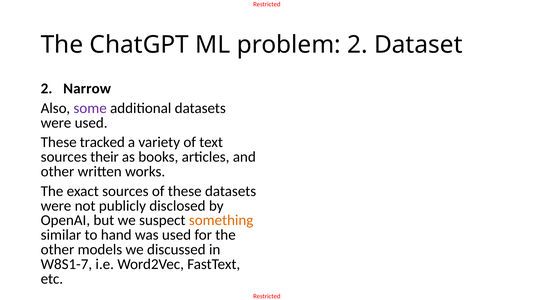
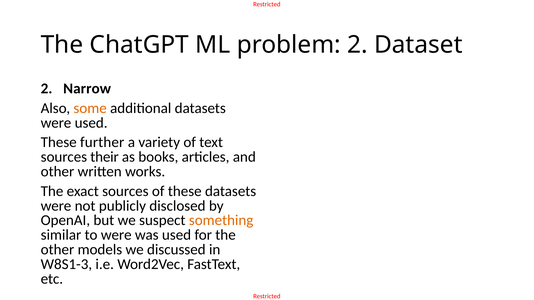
some colour: purple -> orange (90, 108)
tracked: tracked -> further (102, 143)
to hand: hand -> were (116, 235)
W8S1-7: W8S1-7 -> W8S1-3 (66, 264)
